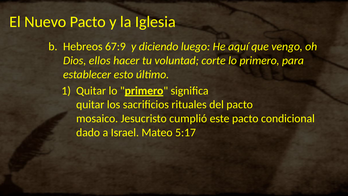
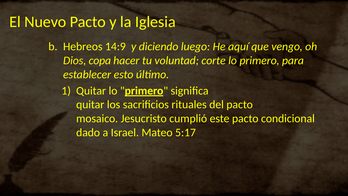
67:9: 67:9 -> 14:9 (115, 46)
ellos: ellos -> copa (100, 60)
